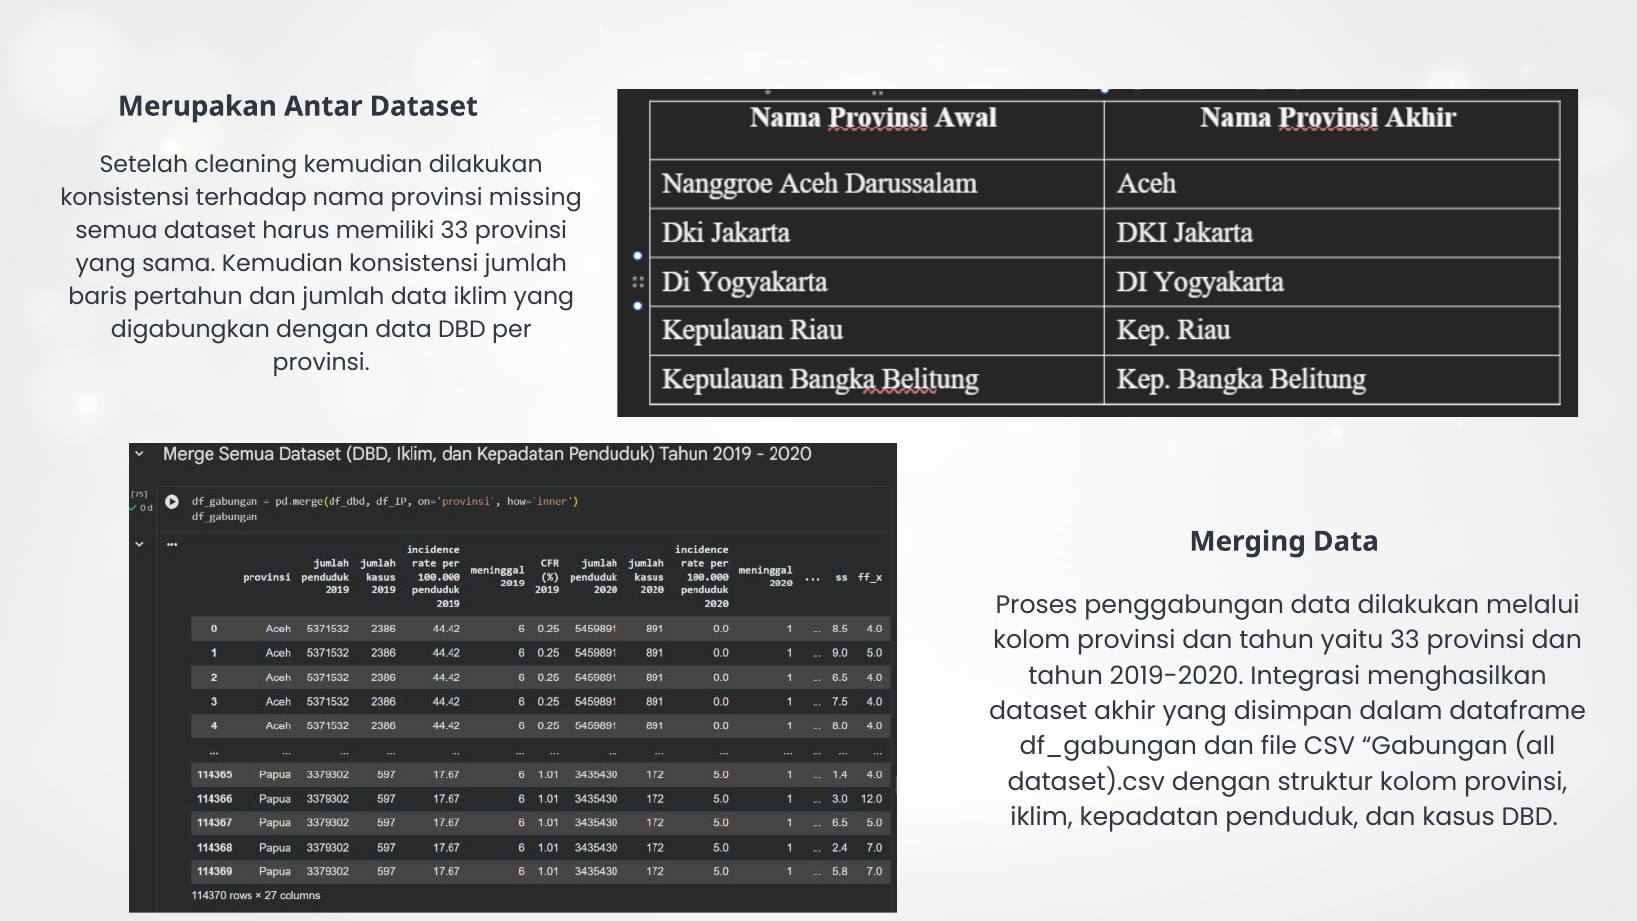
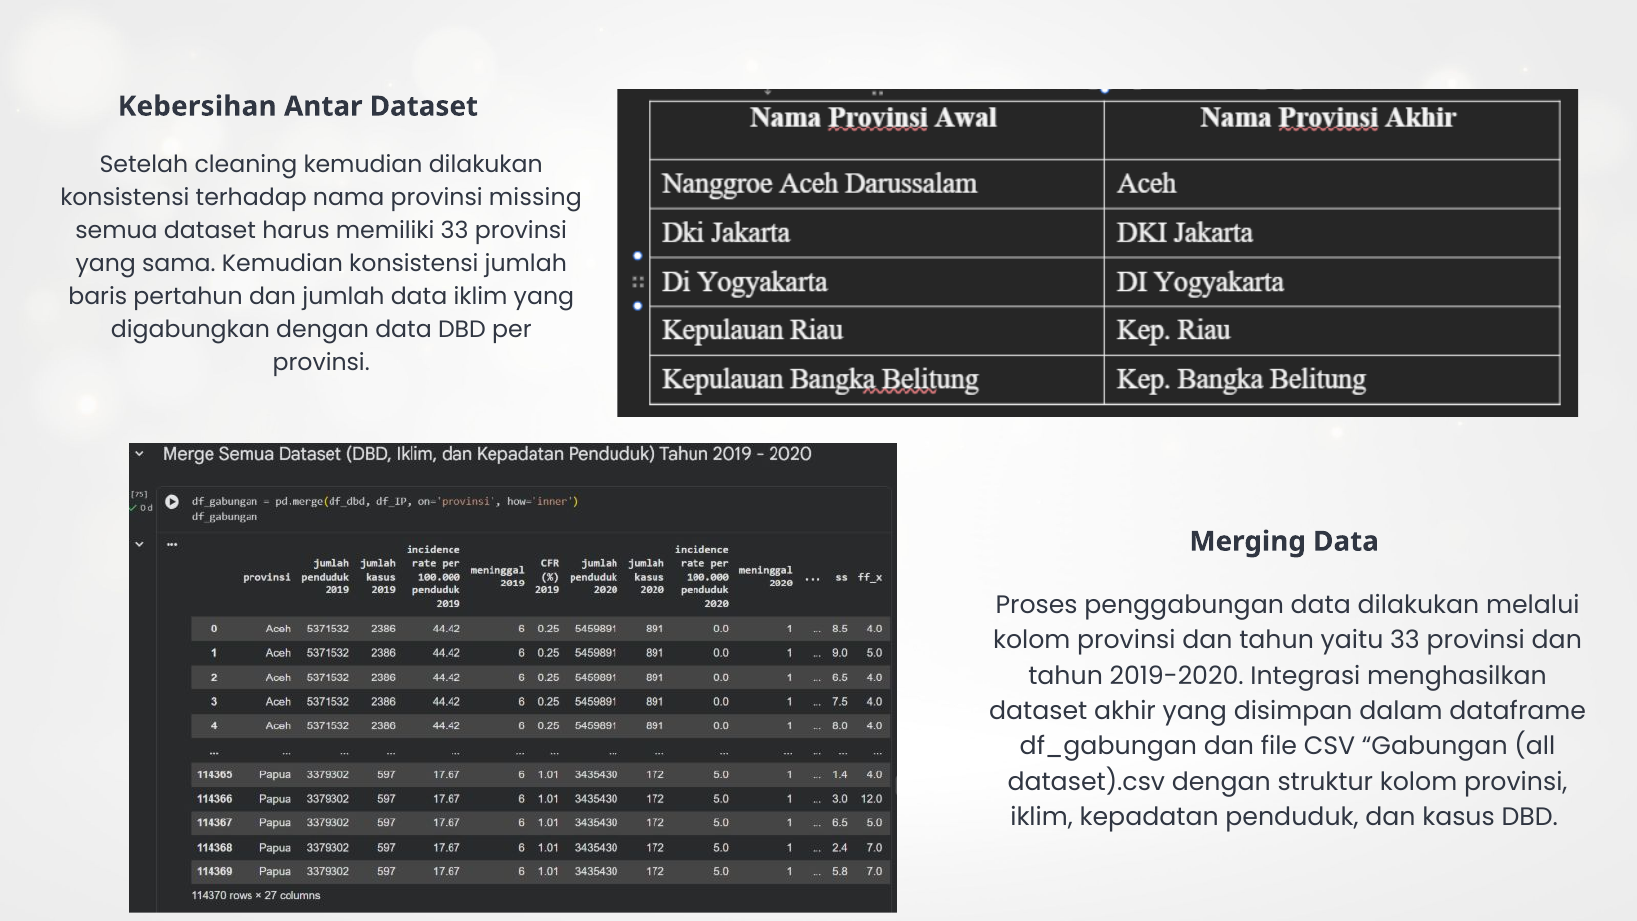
Merupakan: Merupakan -> Kebersihan (197, 106)
